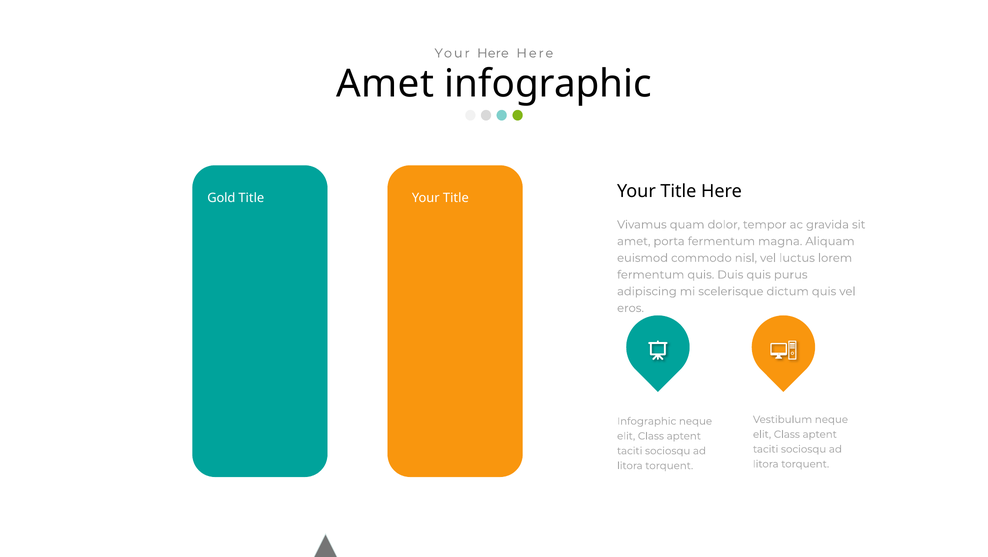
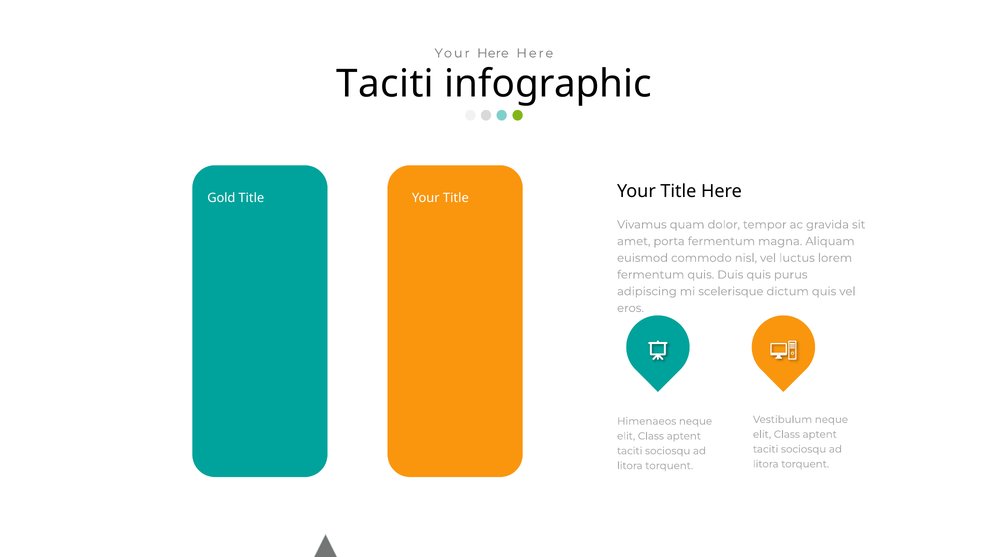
Amet: Amet -> Taciti (385, 84)
Infographic: Infographic -> Himenaeos (647, 421)
